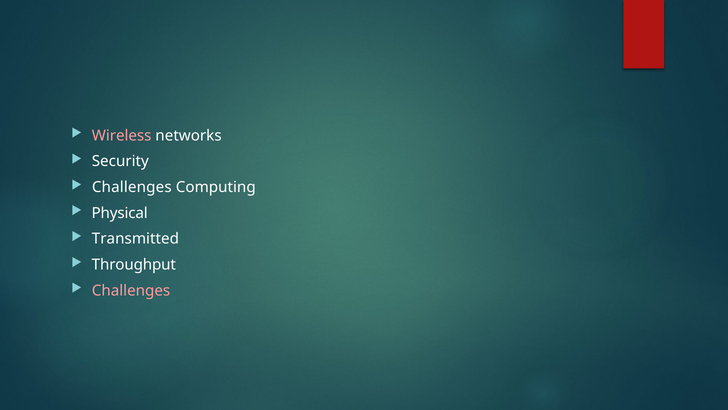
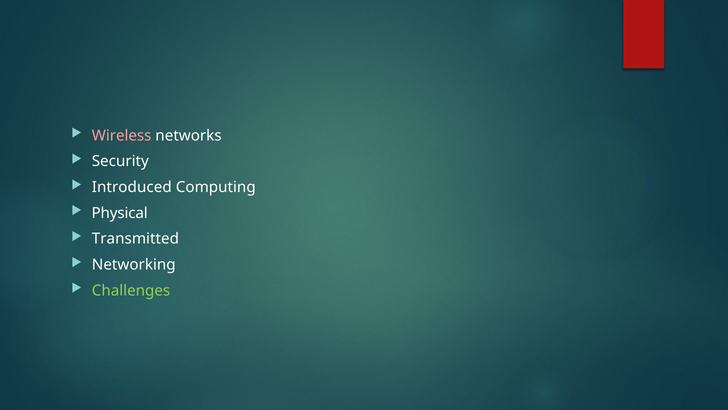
Challenges: Challenges -> Introduced (132, 187)
Throughput: Throughput -> Networking (134, 264)
Challenges colour: pink -> light green (131, 290)
